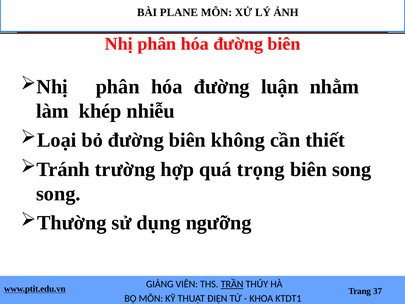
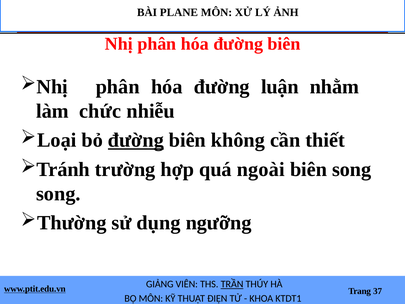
khép: khép -> chức (100, 111)
đường underline: none -> present (136, 140)
trọng: trọng -> ngoài (261, 169)
